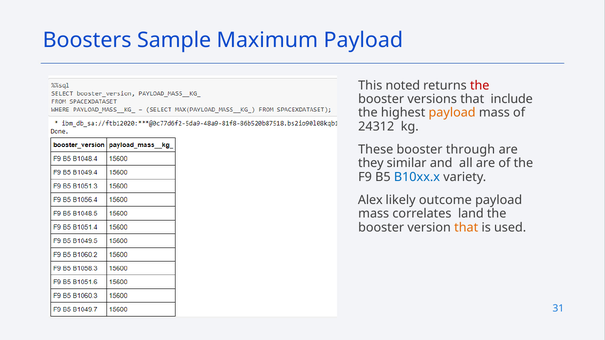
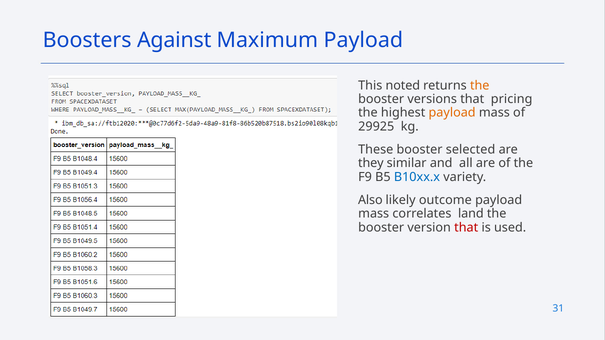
Sample: Sample -> Against (174, 40)
the colour: red -> orange (480, 86)
include: include -> pricing (512, 99)
24312: 24312 -> 29925 (376, 126)
through: through -> selected (471, 150)
Alex: Alex -> Also (370, 200)
that colour: orange -> red (466, 228)
